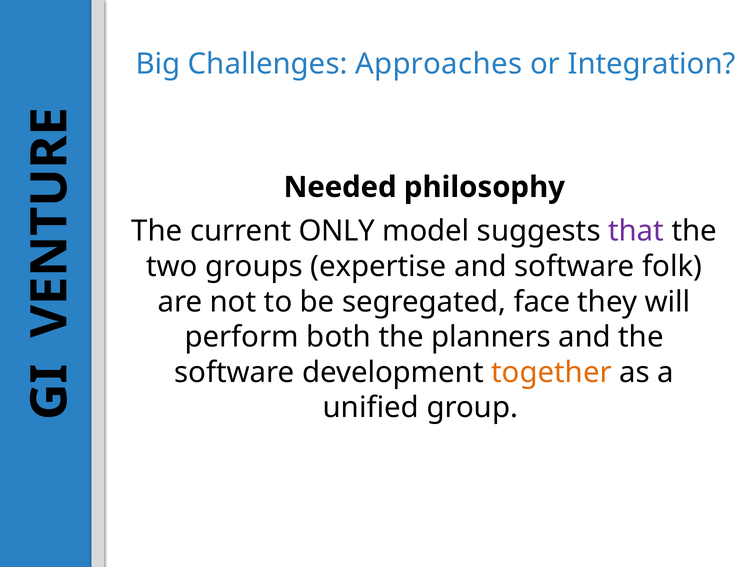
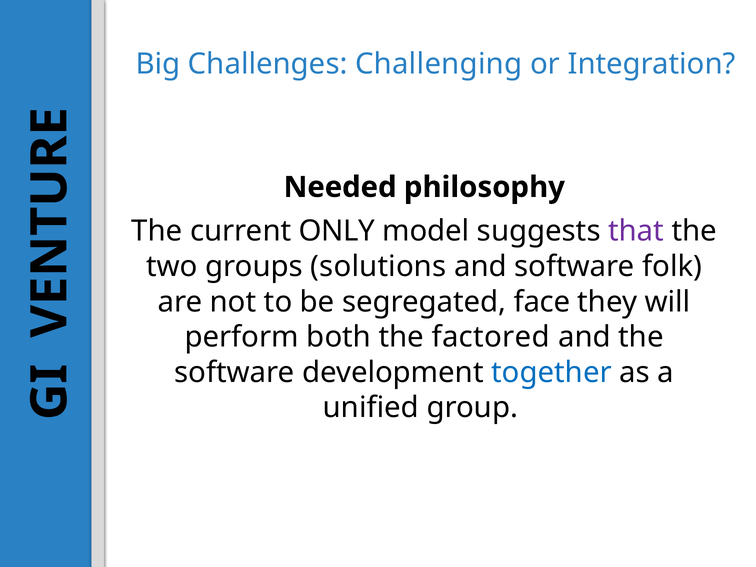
Approaches: Approaches -> Challenging (439, 64)
expertise: expertise -> solutions (378, 267)
planners: planners -> factored (491, 337)
together colour: orange -> blue (552, 372)
